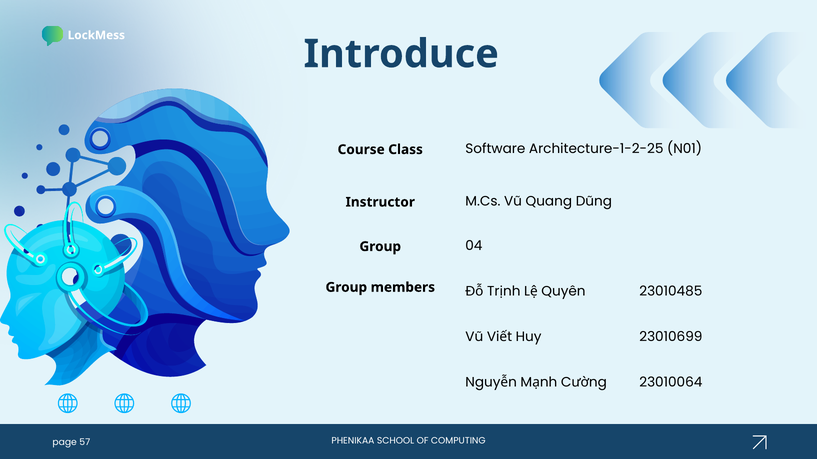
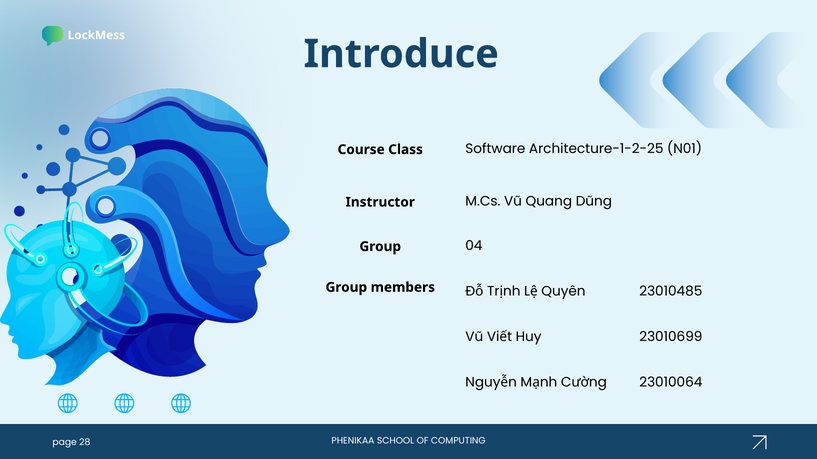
57: 57 -> 28 (85, 443)
